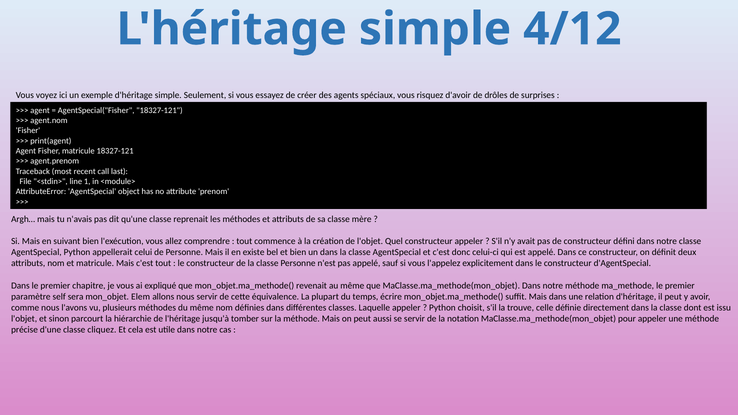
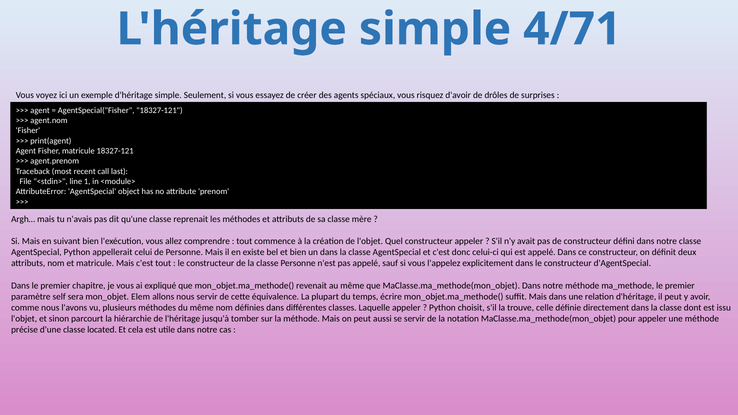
4/12: 4/12 -> 4/71 (572, 29)
cliquez: cliquez -> located (102, 330)
